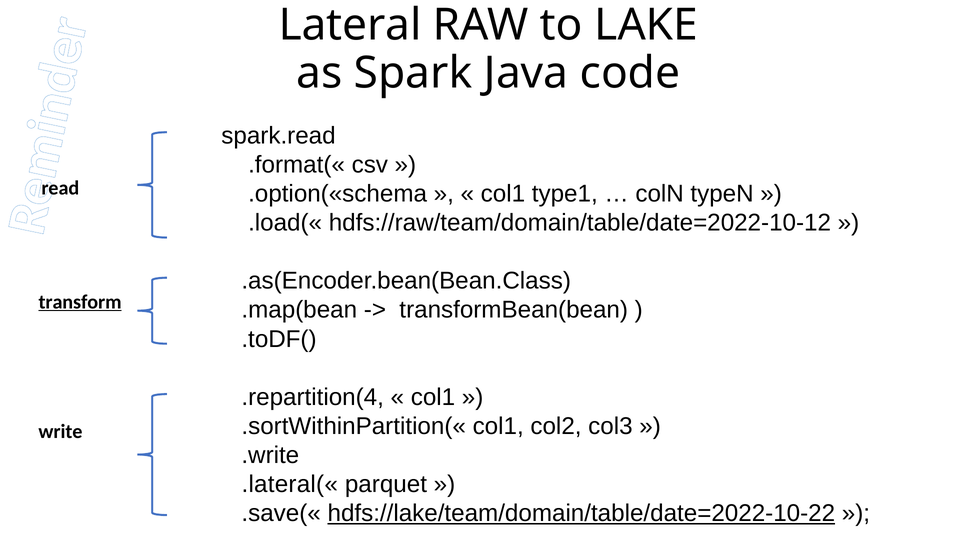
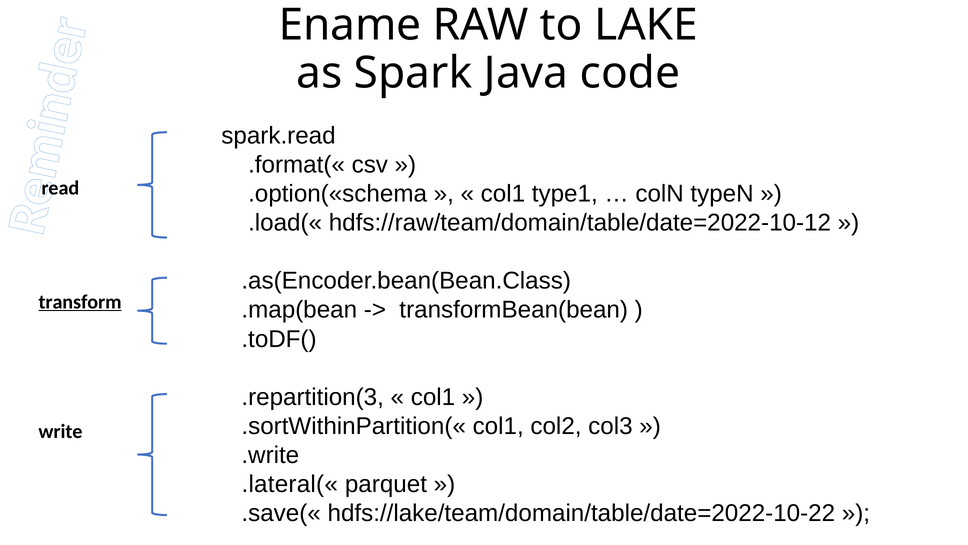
Lateral: Lateral -> Ename (350, 25)
.repartition(4: .repartition(4 -> .repartition(3 (313, 397)
hdfs://lake/team/domain/table/date=2022-10-22 underline: present -> none (581, 513)
